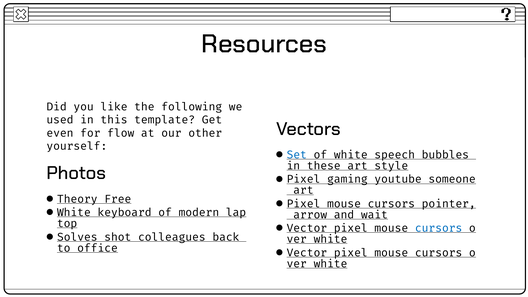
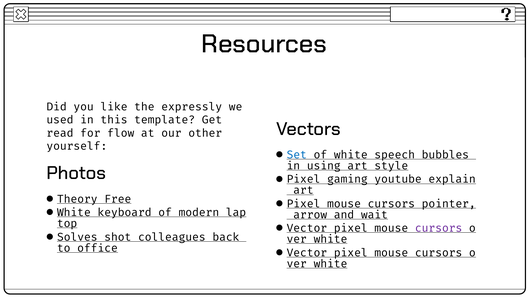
following: following -> expressly (192, 107)
even: even -> read (60, 133)
these: these -> using (324, 166)
someone: someone -> explain (452, 179)
cursors colour: blue -> purple (439, 228)
